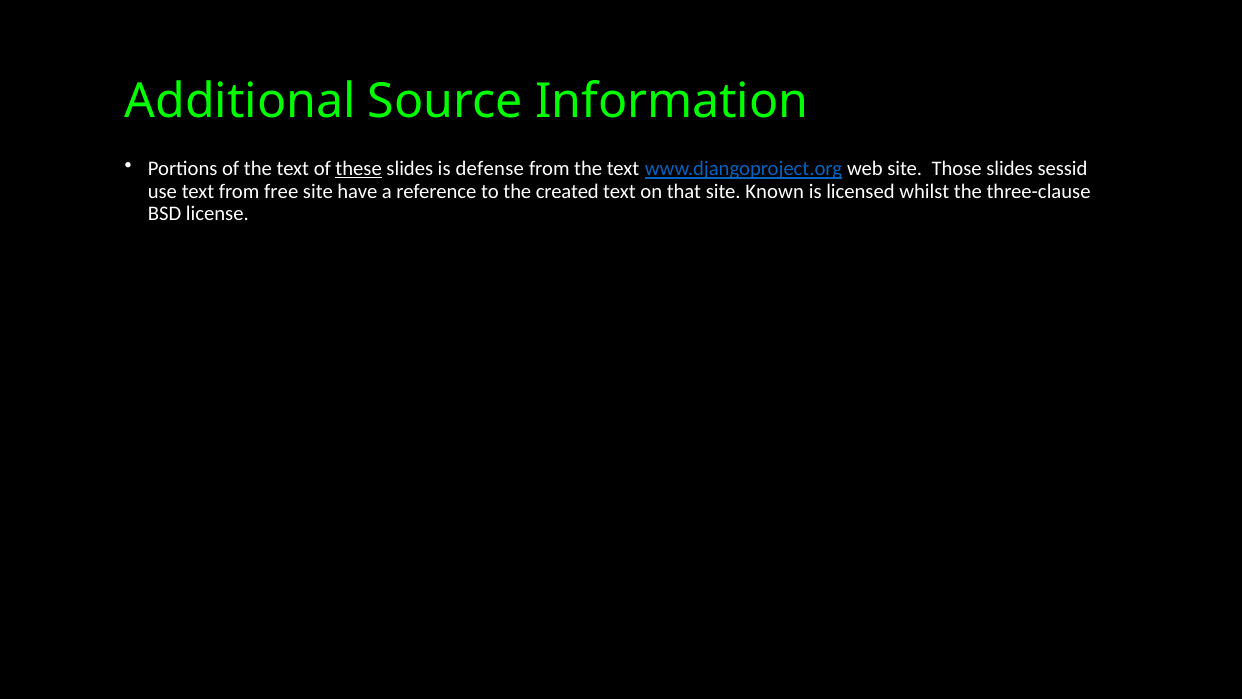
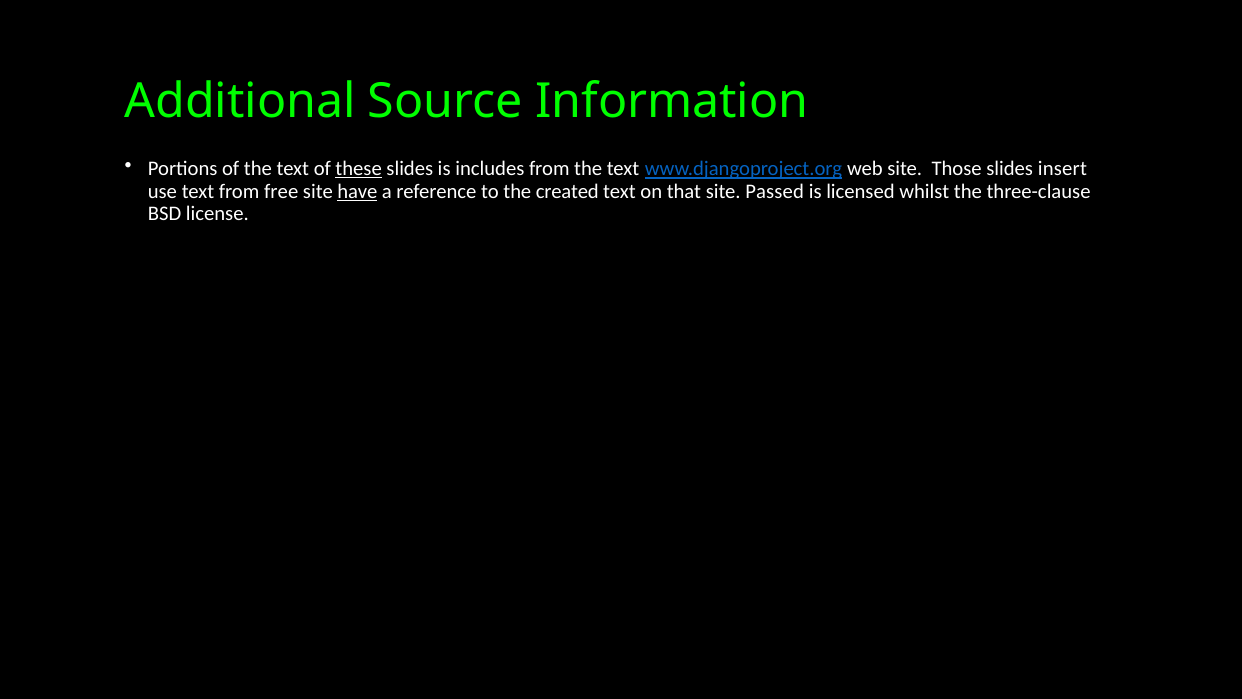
defense: defense -> includes (490, 169)
sessid: sessid -> insert (1062, 169)
have underline: none -> present (357, 191)
Known: Known -> Passed (775, 191)
